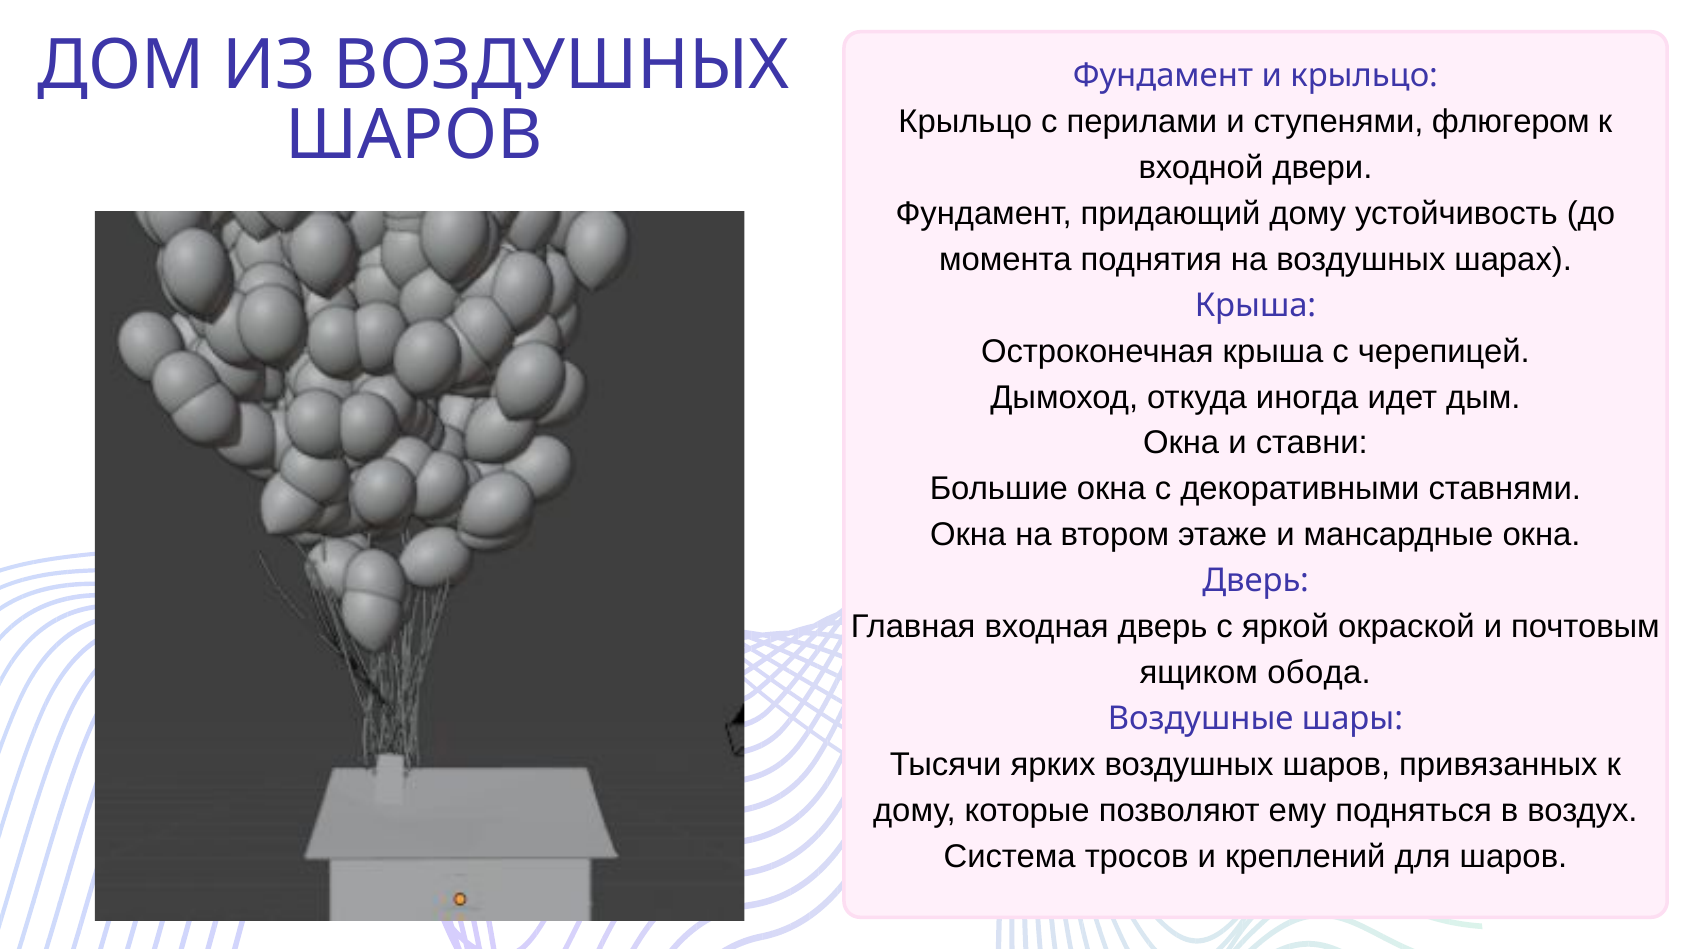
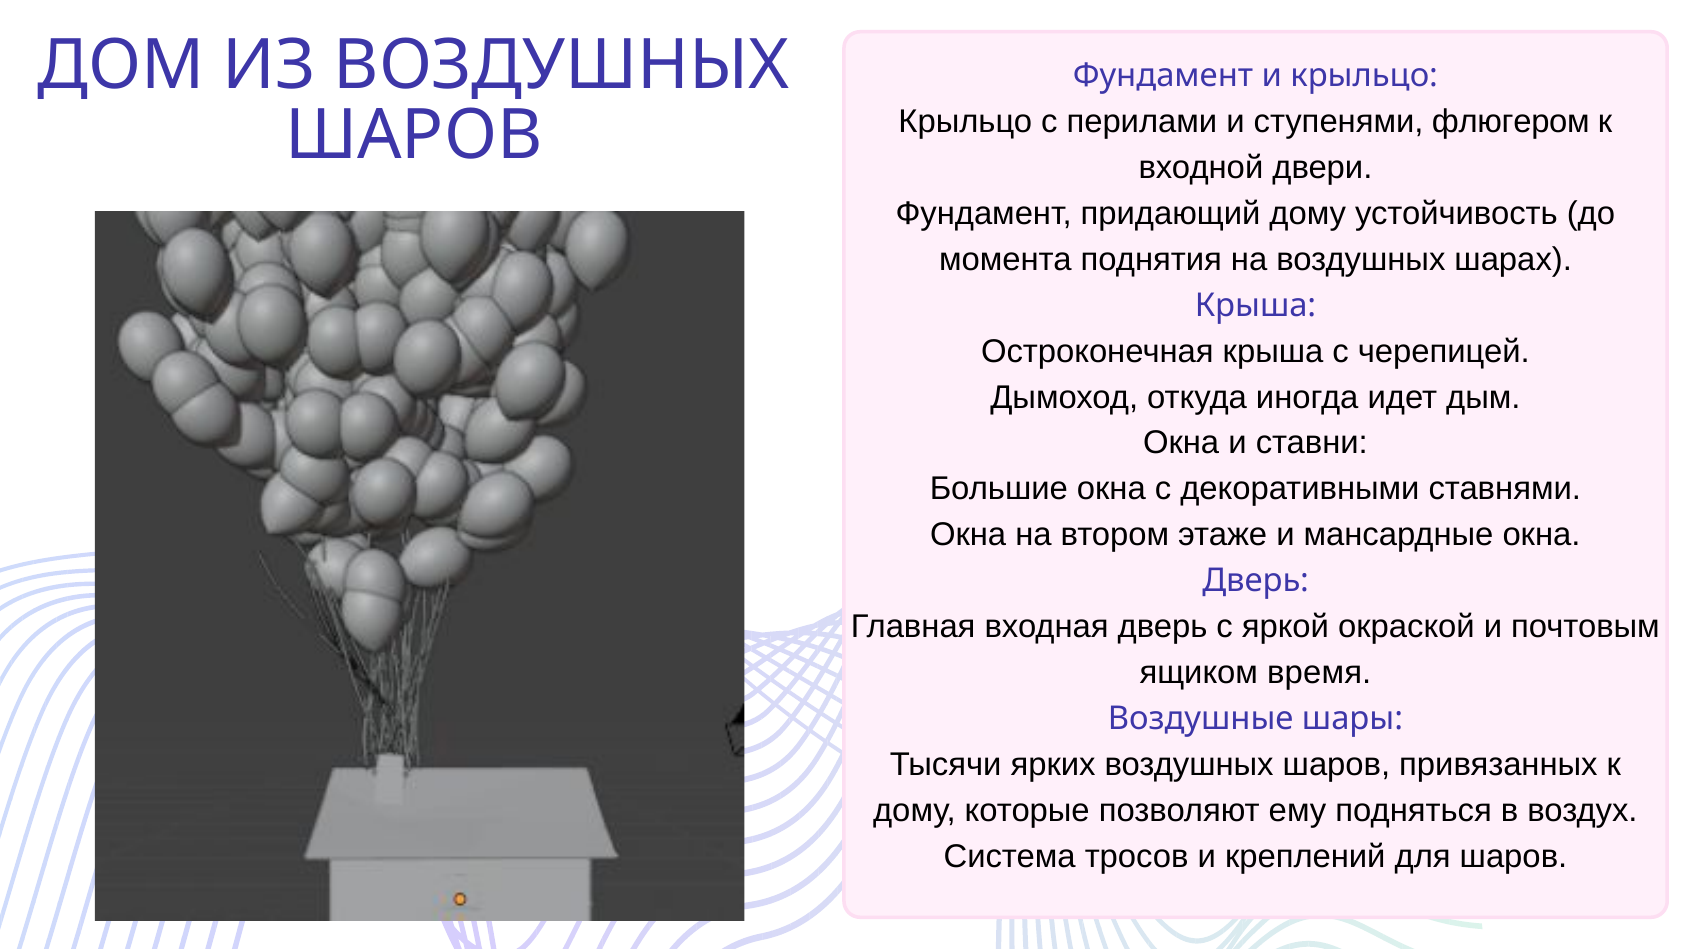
обода: обода -> время (1319, 673)
